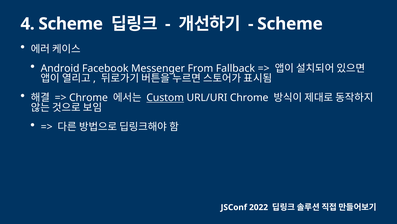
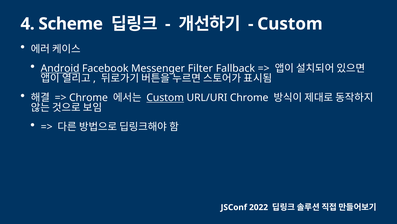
Scheme: Scheme -> Custom (290, 24)
Android underline: none -> present (60, 68)
From: From -> Filter (200, 68)
